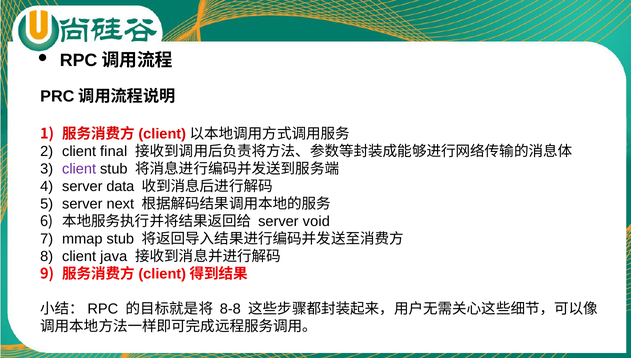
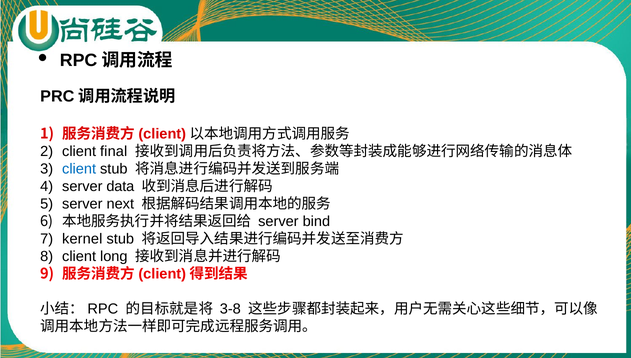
client colour: purple -> blue (79, 169)
void: void -> bind (316, 221)
mmap: mmap -> kernel (82, 239)
java: java -> long (114, 256)
8-8: 8-8 -> 3-8 (230, 309)
